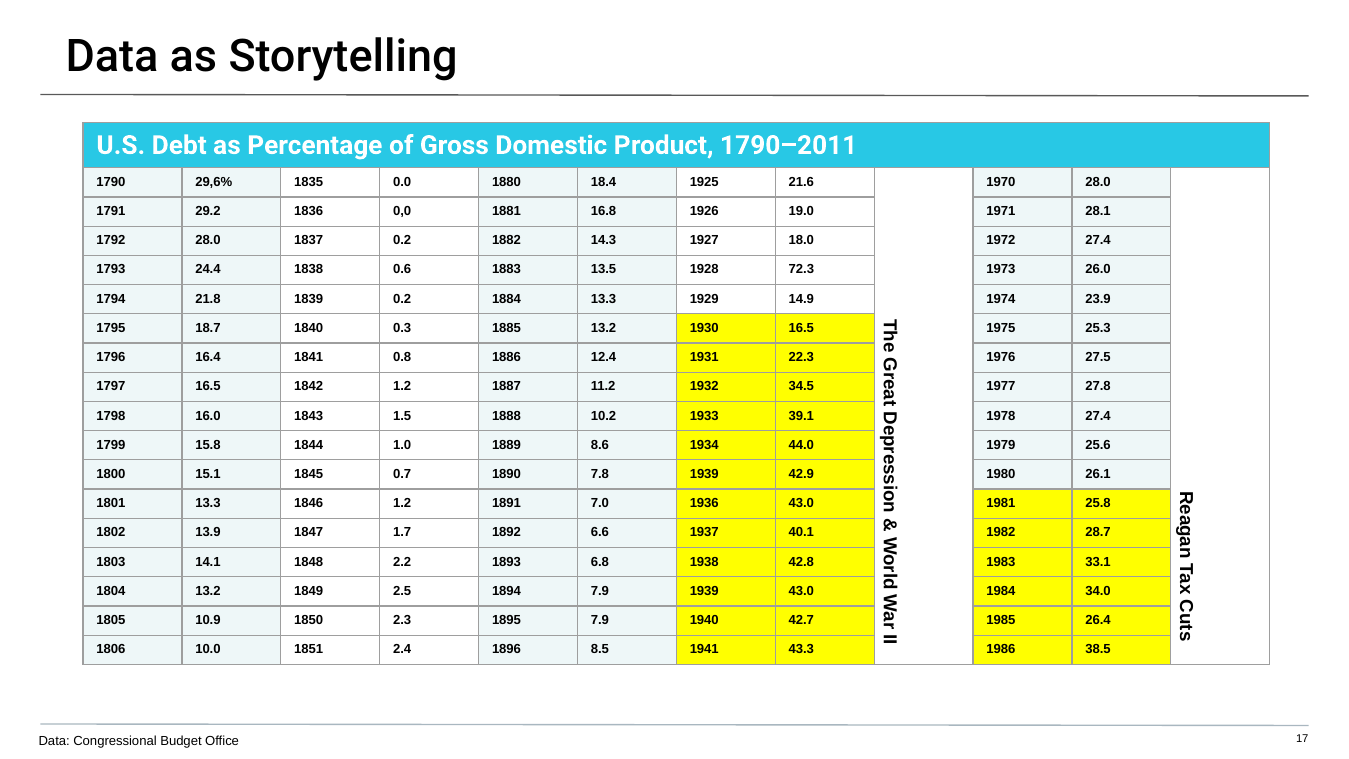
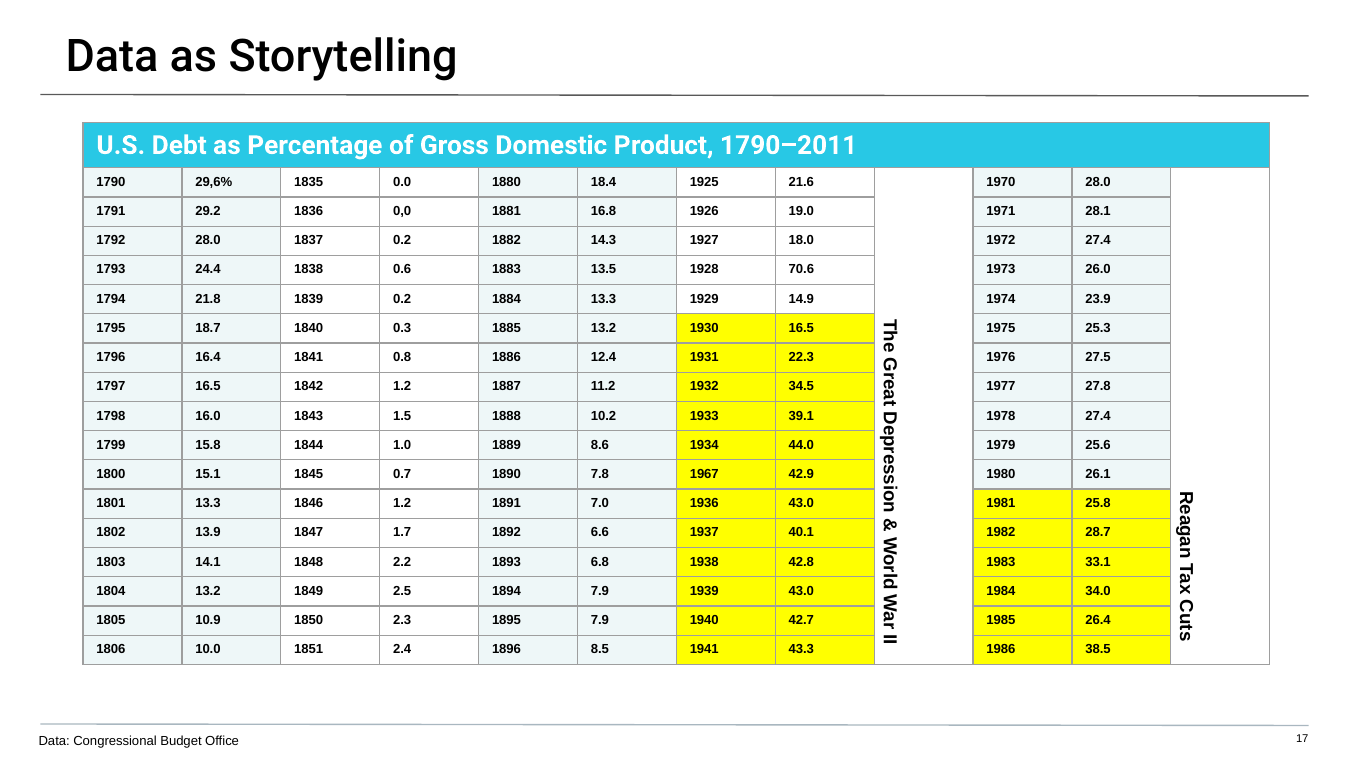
72.3: 72.3 -> 70.6 (801, 270)
7.8 1939: 1939 -> 1967 (704, 474)
